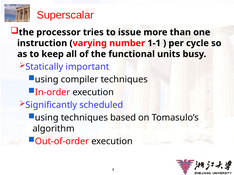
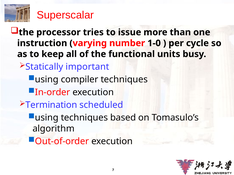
1-1: 1-1 -> 1-0 (154, 43)
Significantly: Significantly -> Termination (51, 105)
